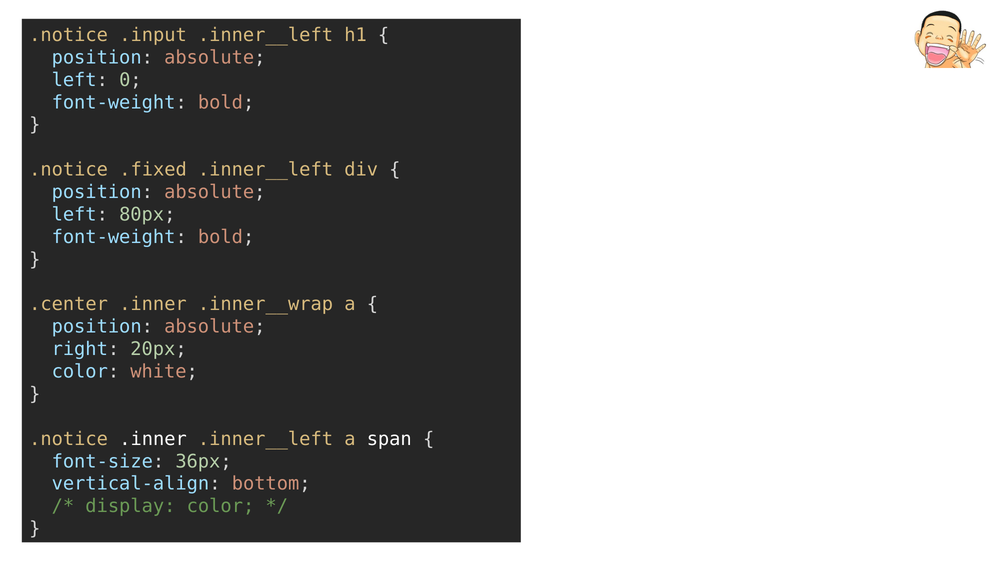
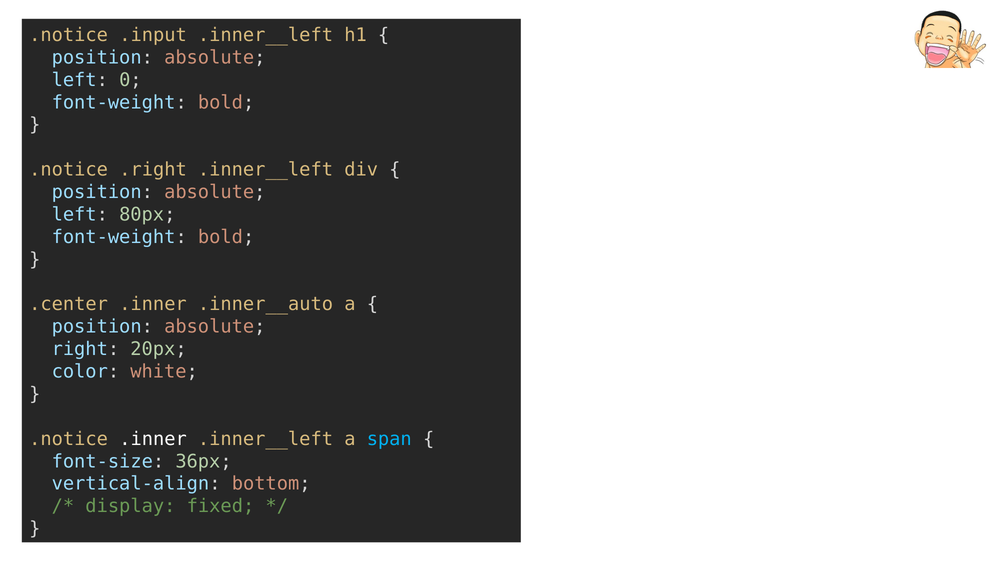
.fixed: .fixed -> .right (153, 170)
.inner__wrap: .inner__wrap -> .inner__auto (266, 305)
span colour: white -> light blue (389, 439)
display color: color -> fixed (220, 507)
